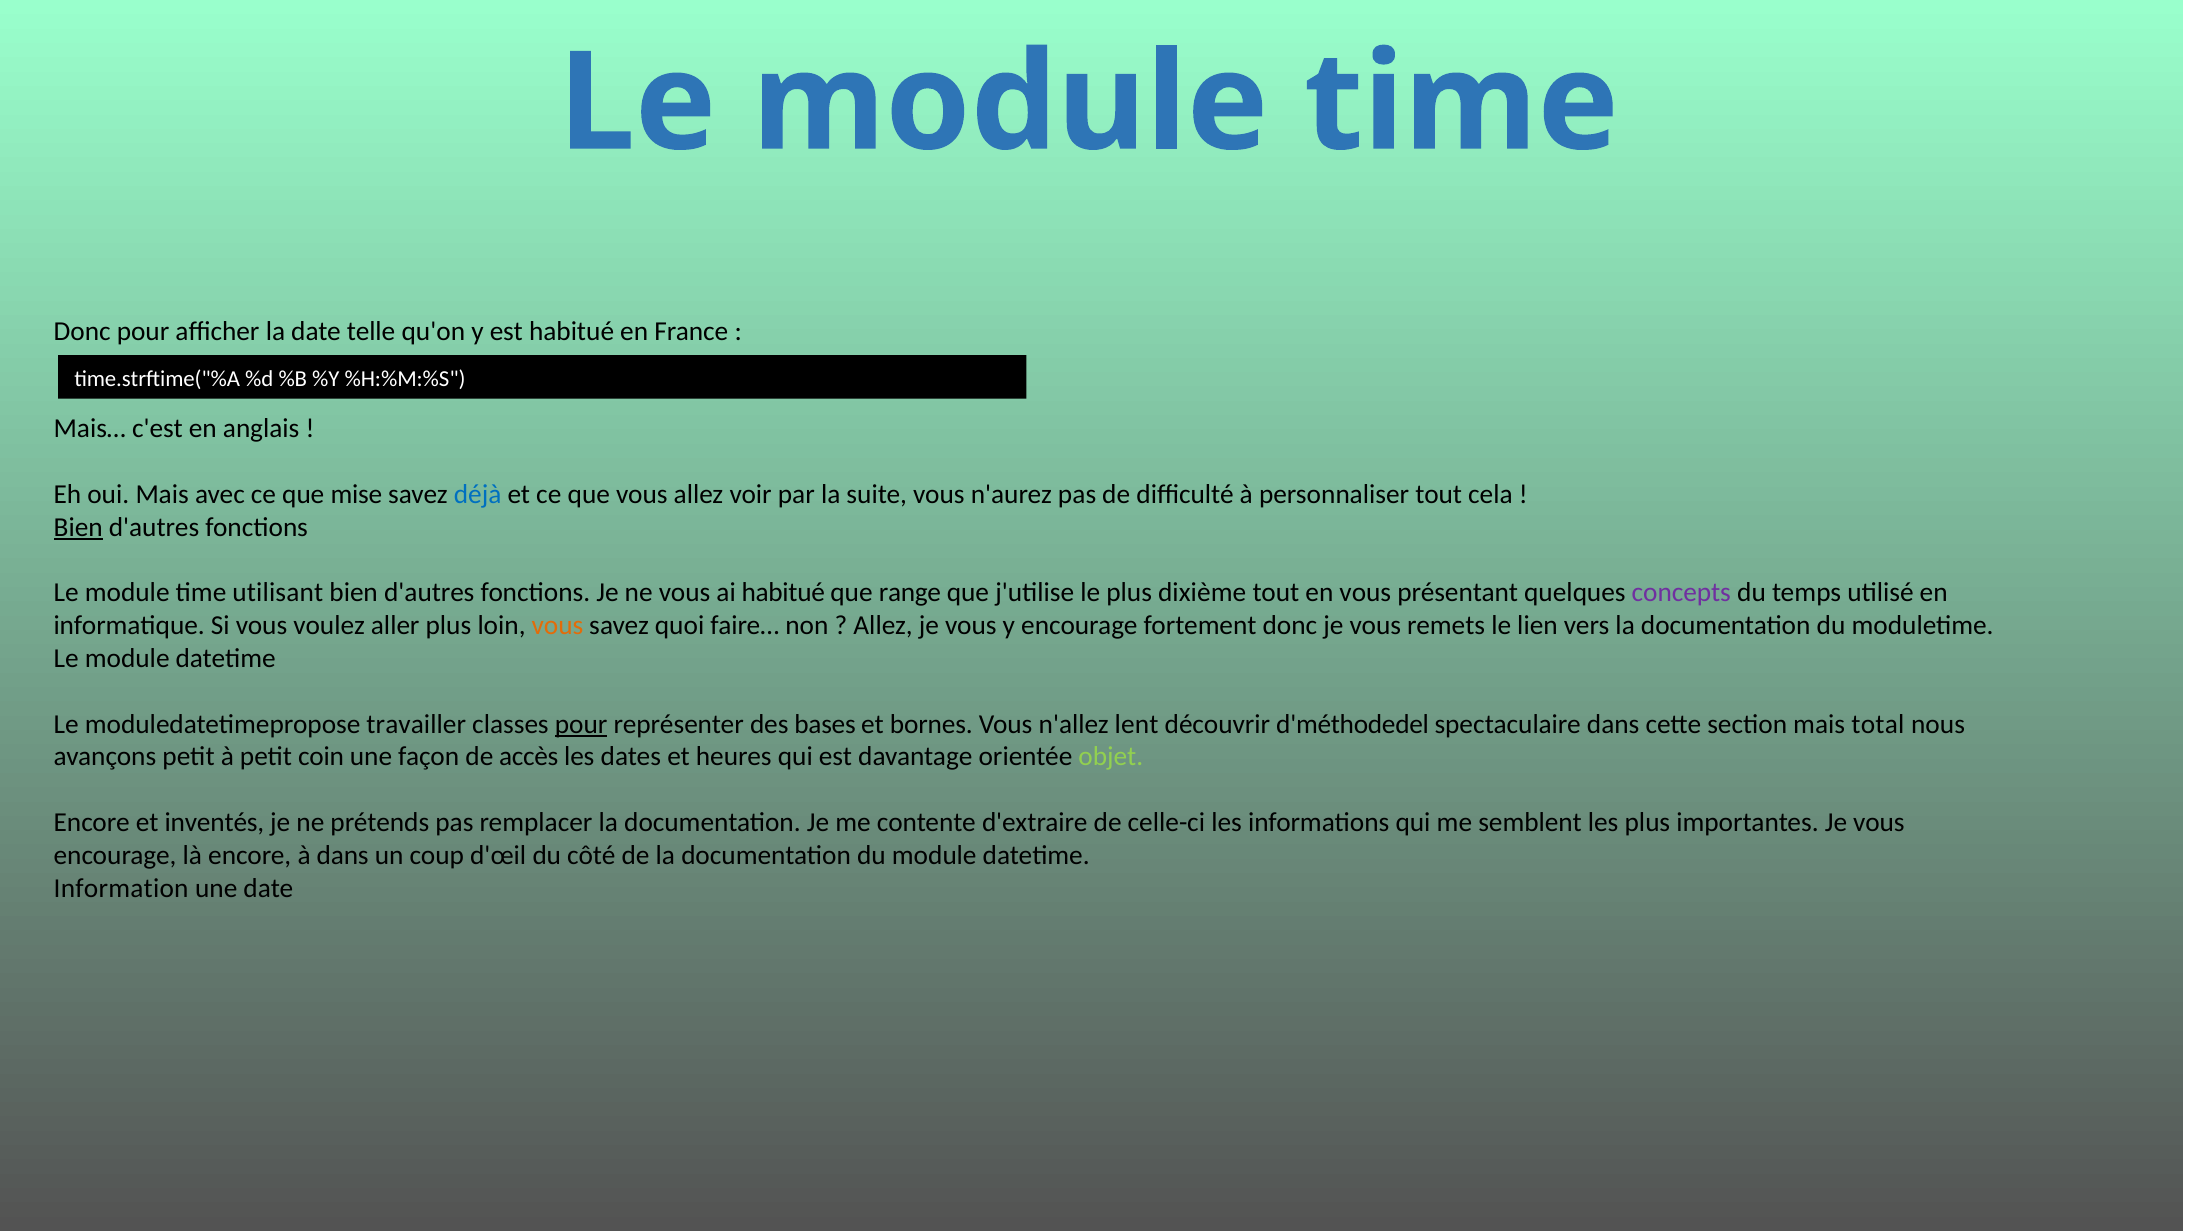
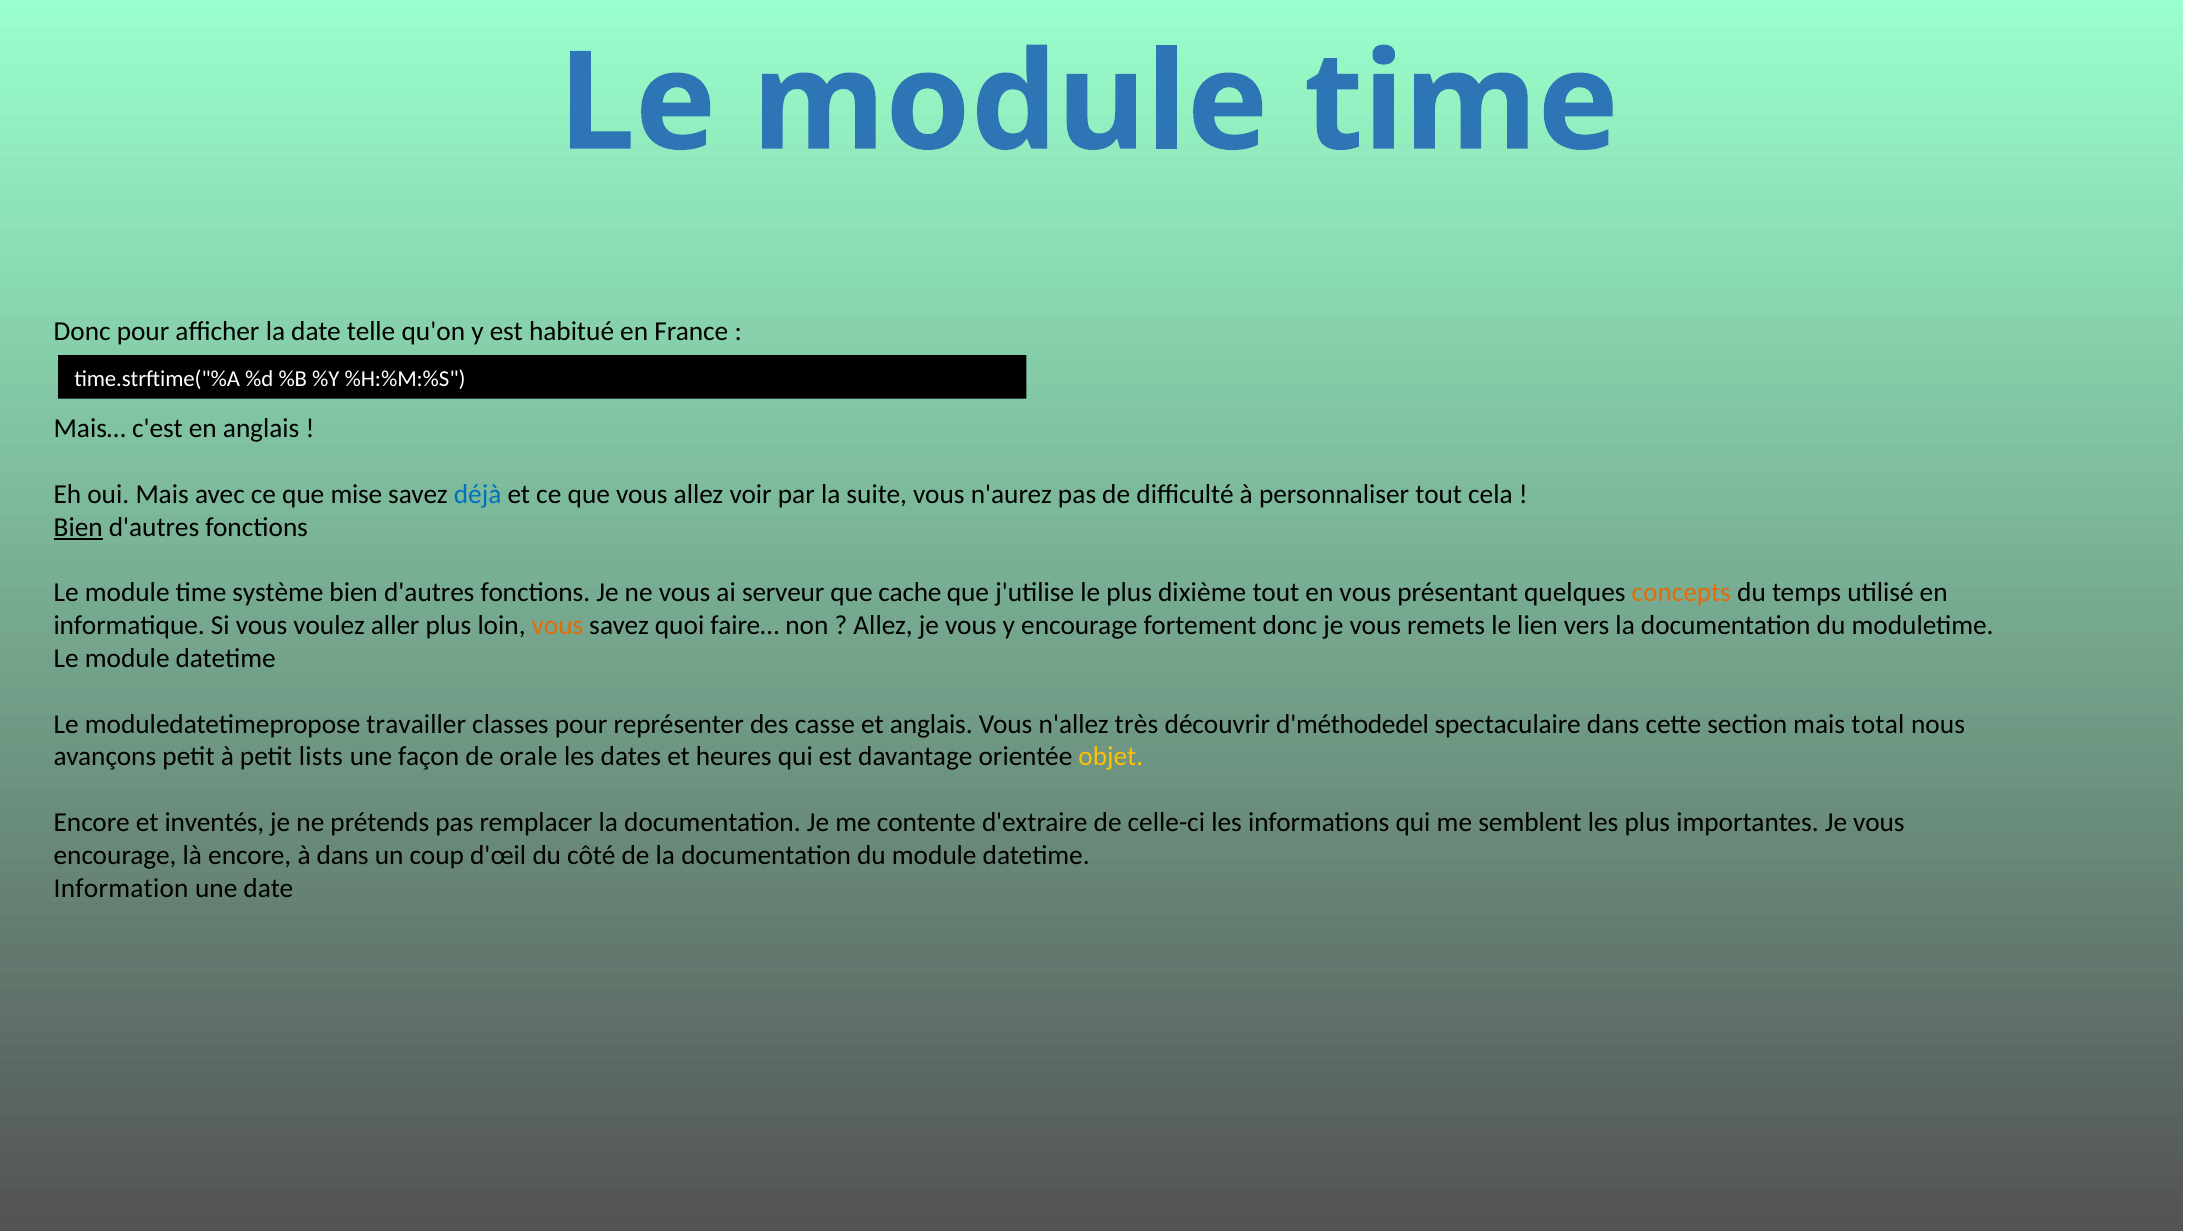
utilisant: utilisant -> système (278, 593)
ai habitué: habitué -> serveur (783, 593)
range: range -> cache (910, 593)
concepts colour: purple -> orange (1681, 593)
pour underline: present -> none (581, 724)
bases: bases -> casse (825, 724)
et bornes: bornes -> anglais (931, 724)
lent: lent -> très (1137, 724)
coin: coin -> lists (321, 757)
accès: accès -> orale (528, 757)
objet colour: light green -> yellow (1111, 757)
